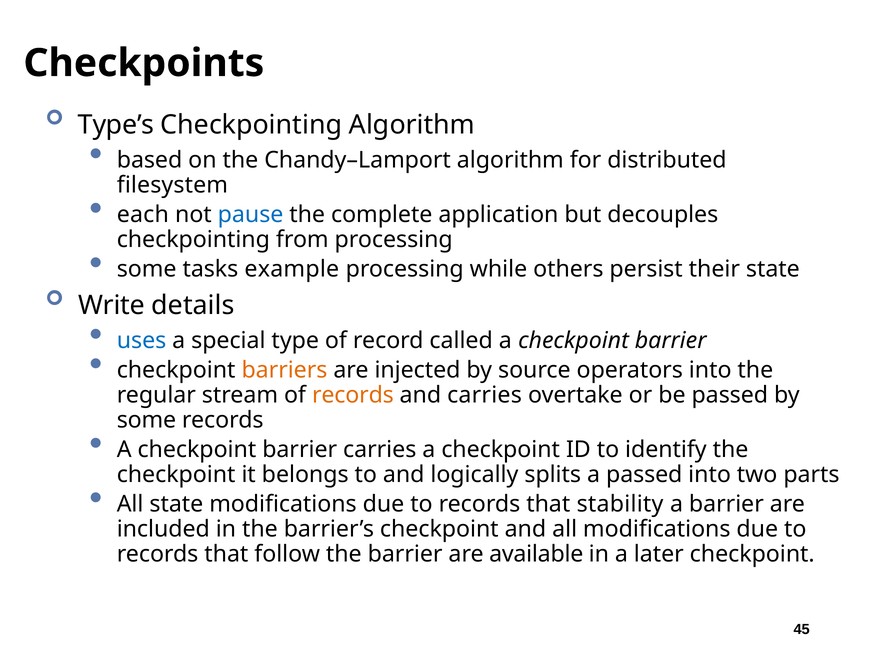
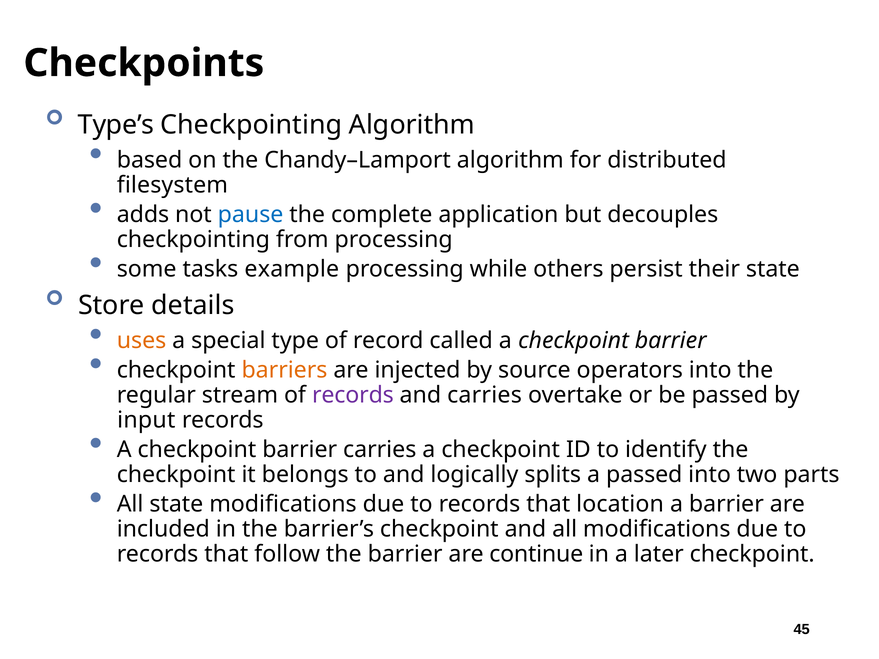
each: each -> adds (143, 215)
Write: Write -> Store (111, 305)
uses colour: blue -> orange (142, 341)
records colour: orange -> purple (353, 395)
some: some -> input (146, 420)
stability: stability -> location (620, 504)
available: available -> continue (536, 554)
